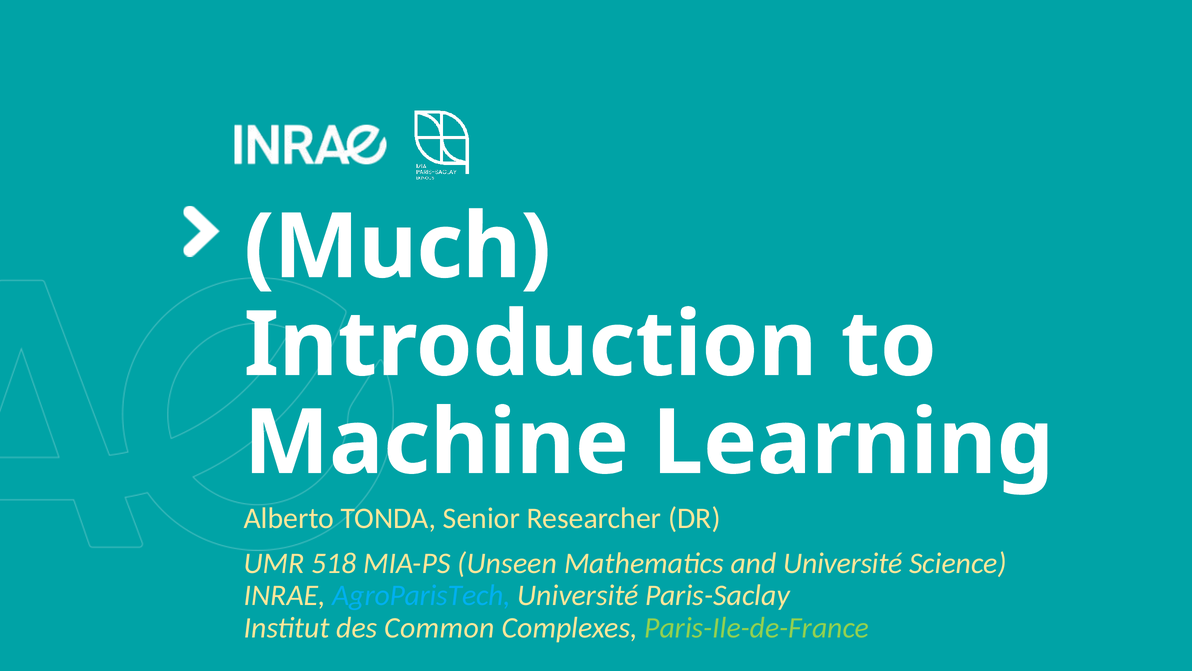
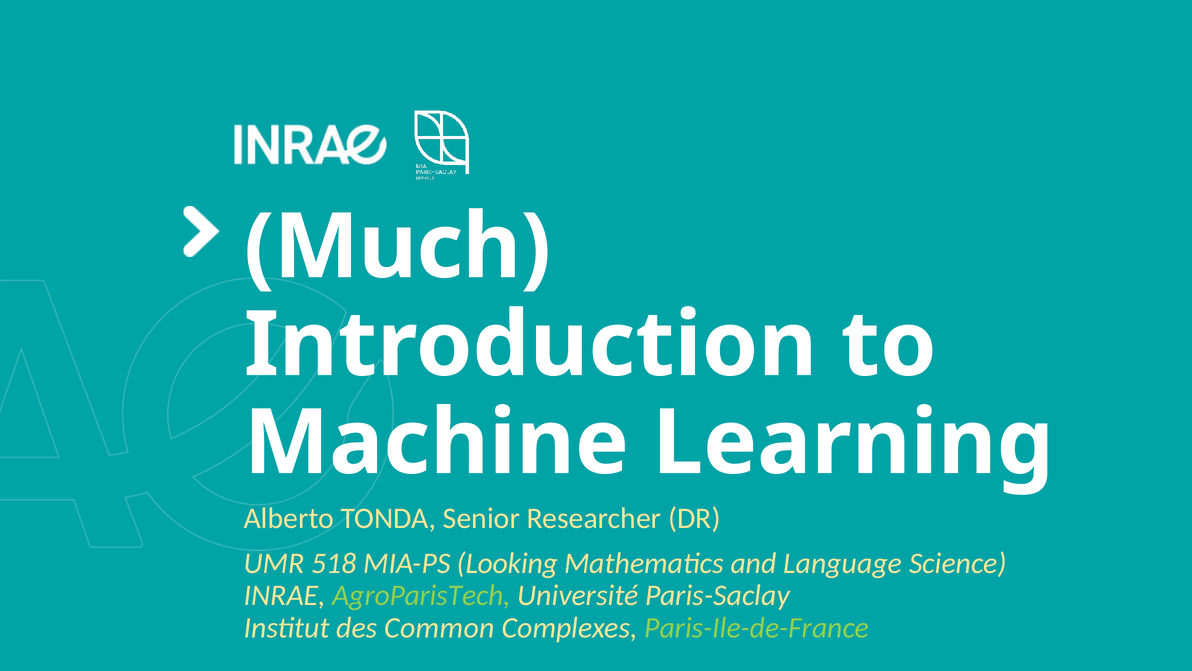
Unseen: Unseen -> Looking (507, 563)
and Université: Université -> Language (843, 563)
AgroParisTech colour: light blue -> light green (422, 595)
